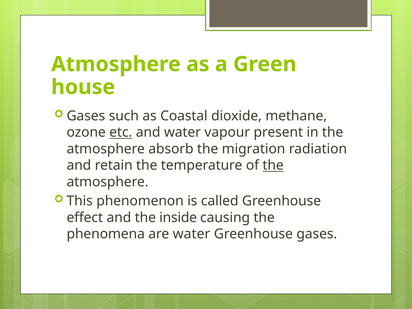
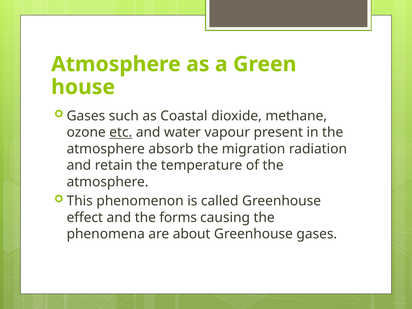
the underline: present -> none (273, 165)
inside: inside -> forms (178, 218)
are water: water -> about (192, 234)
